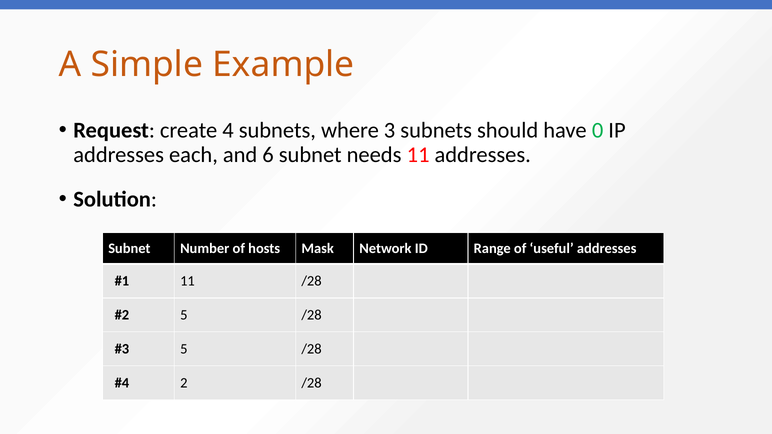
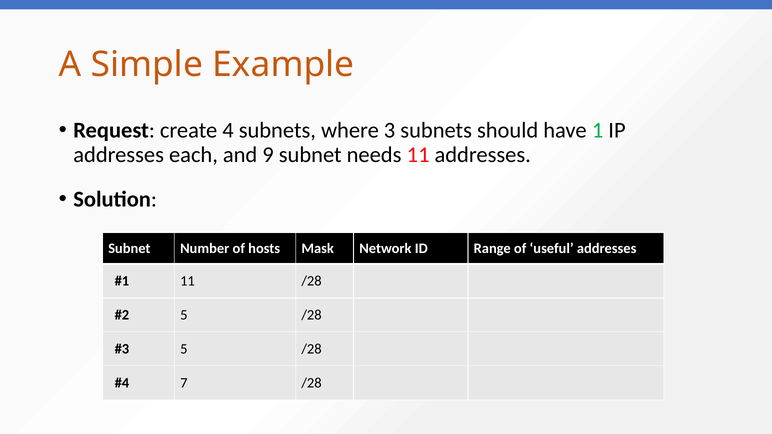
0: 0 -> 1 (598, 131)
6: 6 -> 9 (268, 155)
2: 2 -> 7 (184, 383)
